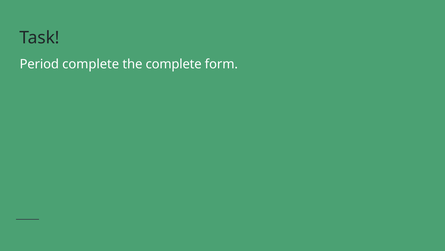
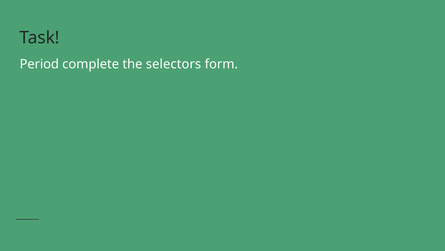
the complete: complete -> selectors (174, 64)
